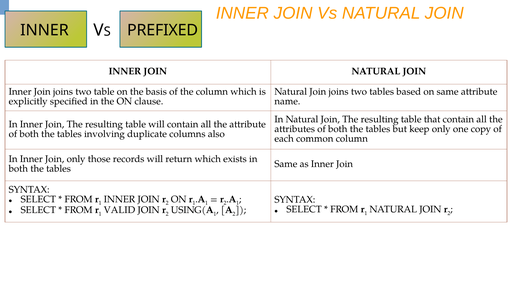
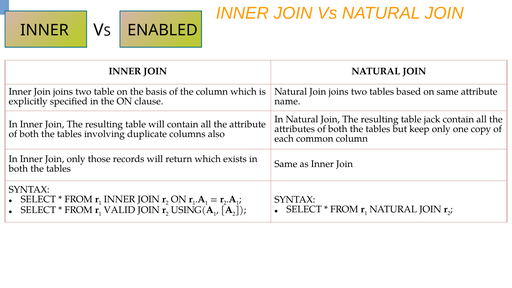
PREFIXED: PREFIXED -> ENABLED (162, 30)
that: that -> jack (432, 119)
